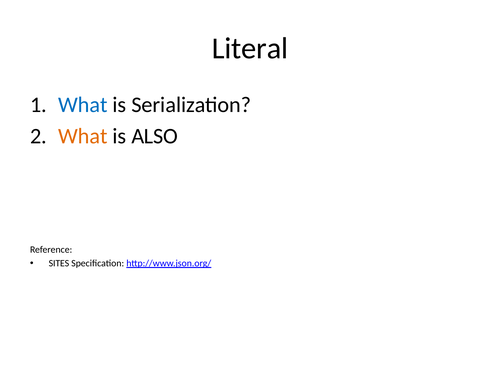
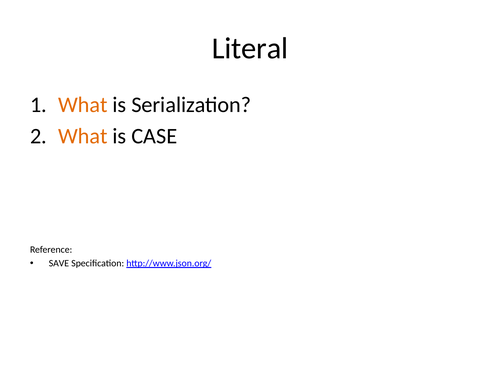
What colour: blue -> orange (83, 105)
ALSO: ALSO -> CASE (154, 136)
SITES: SITES -> SAVE (59, 263)
